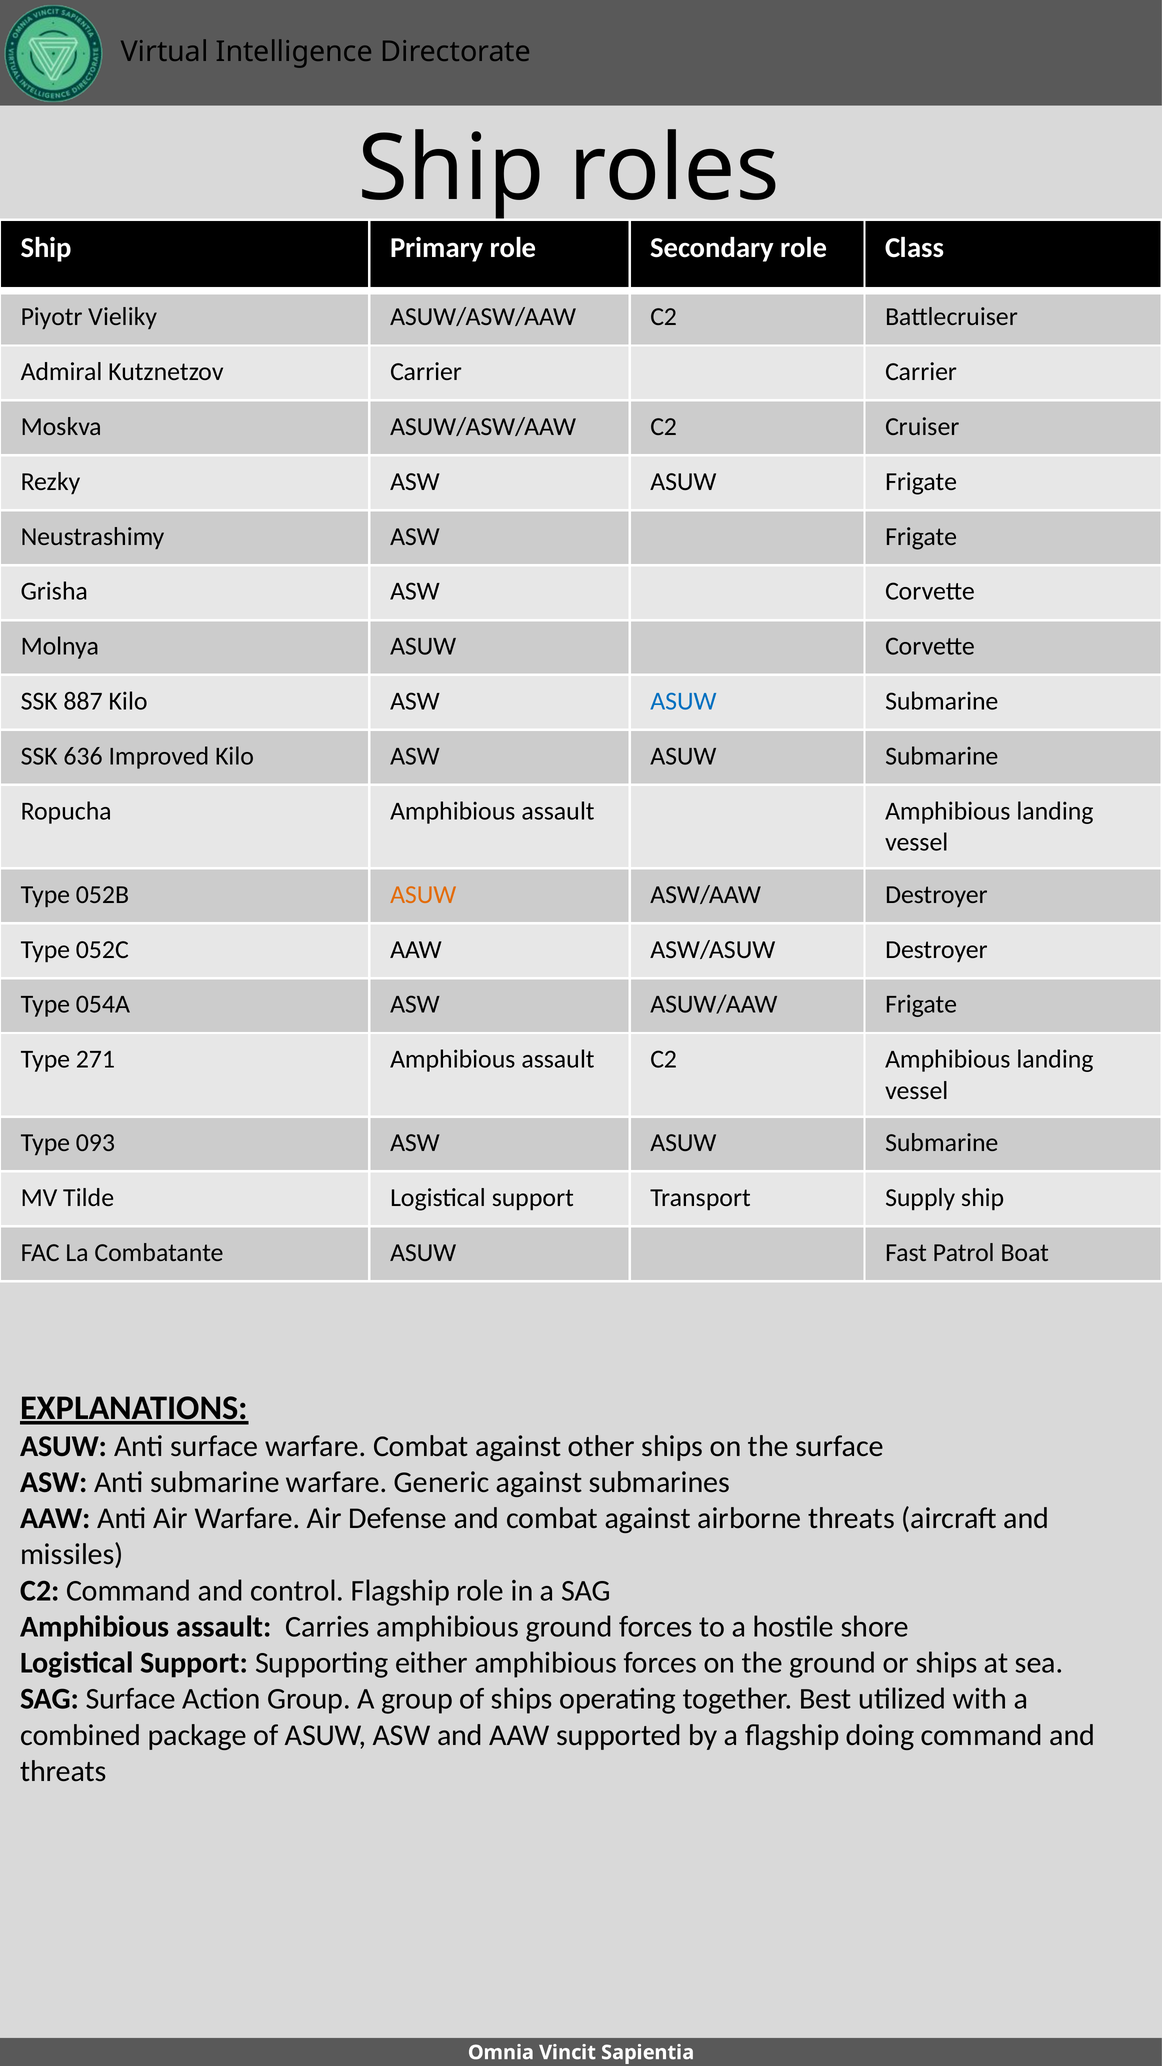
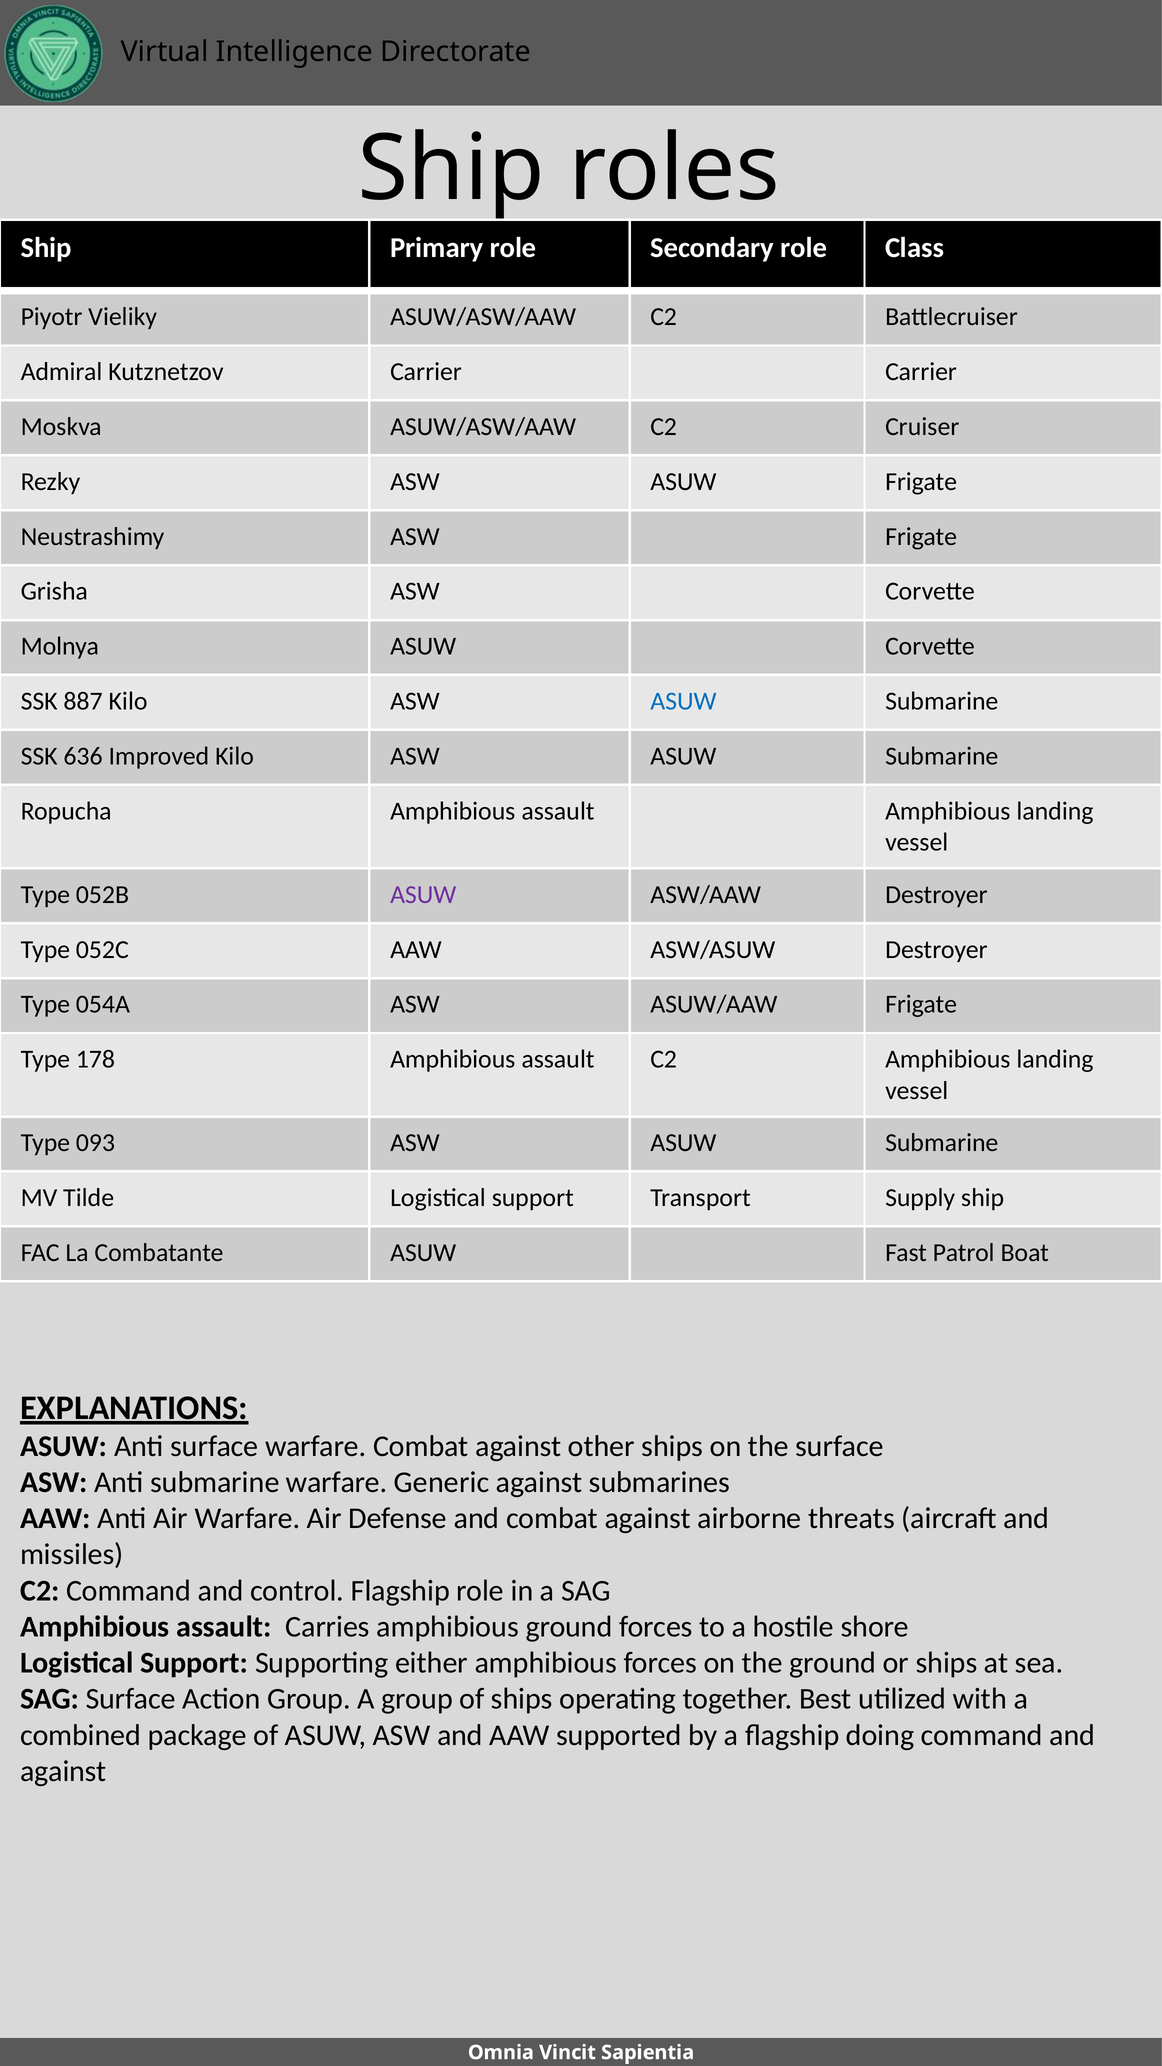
ASUW colour: orange -> purple (423, 894)
271: 271 -> 178 (95, 1059)
threats: threats -> against (63, 1771)
